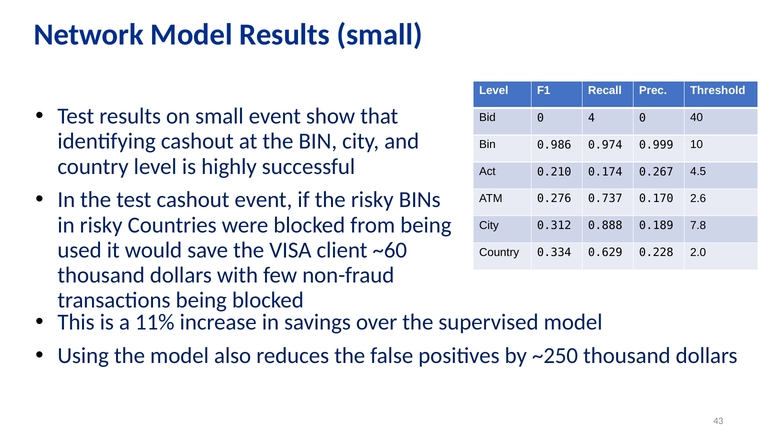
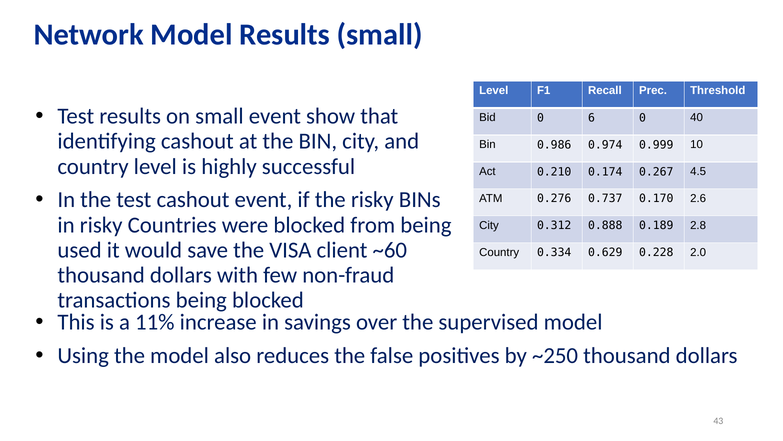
4: 4 -> 6 (591, 118)
7.8: 7.8 -> 2.8 (698, 225)
